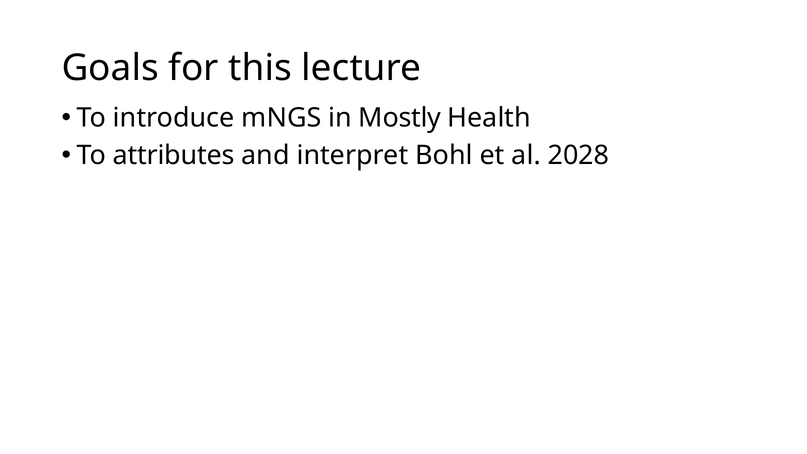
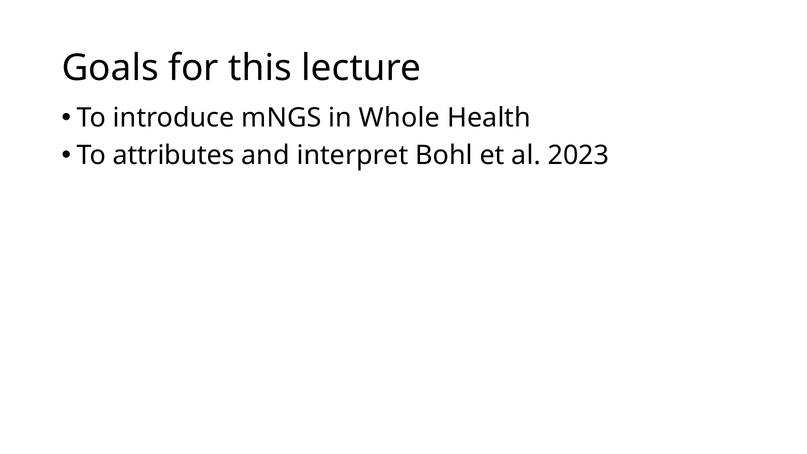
Mostly: Mostly -> Whole (400, 118)
2028: 2028 -> 2023 (578, 155)
